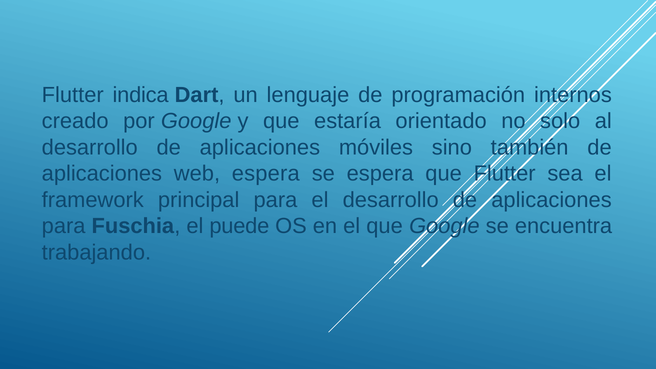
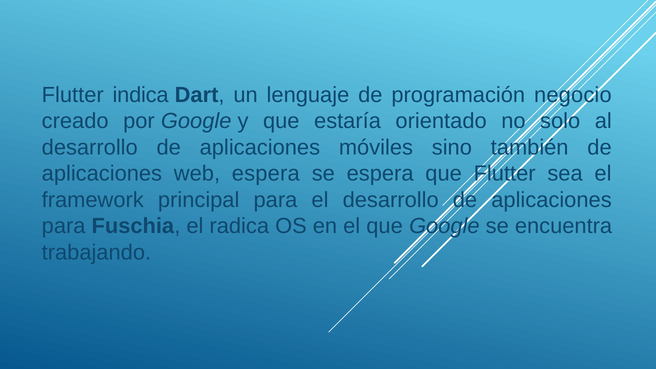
internos: internos -> negocio (573, 95)
puede: puede -> radica (239, 226)
